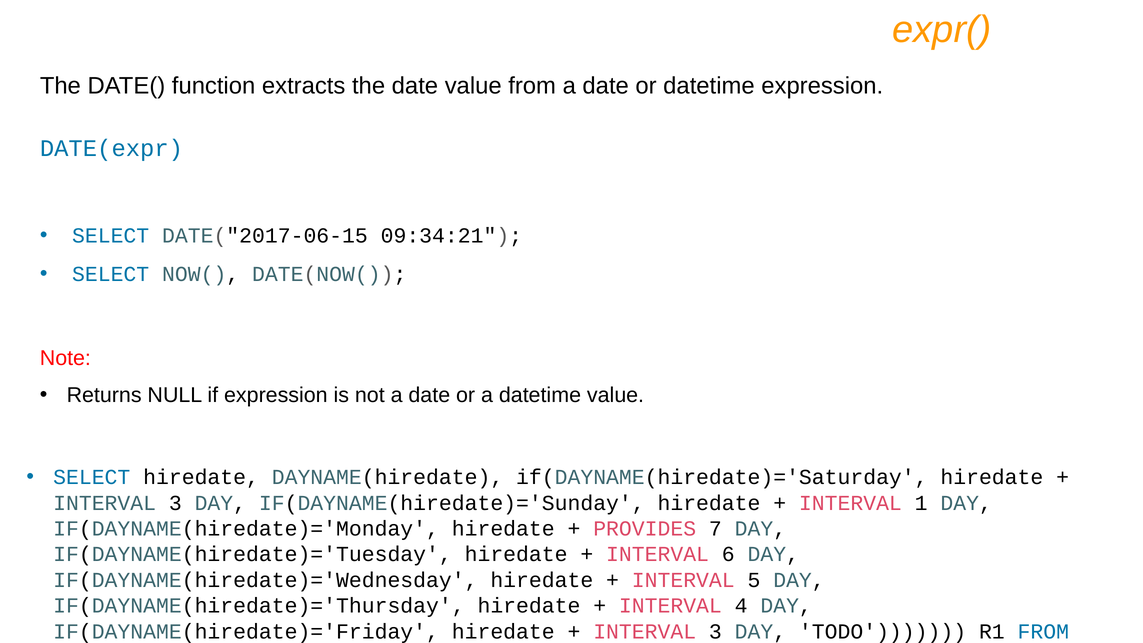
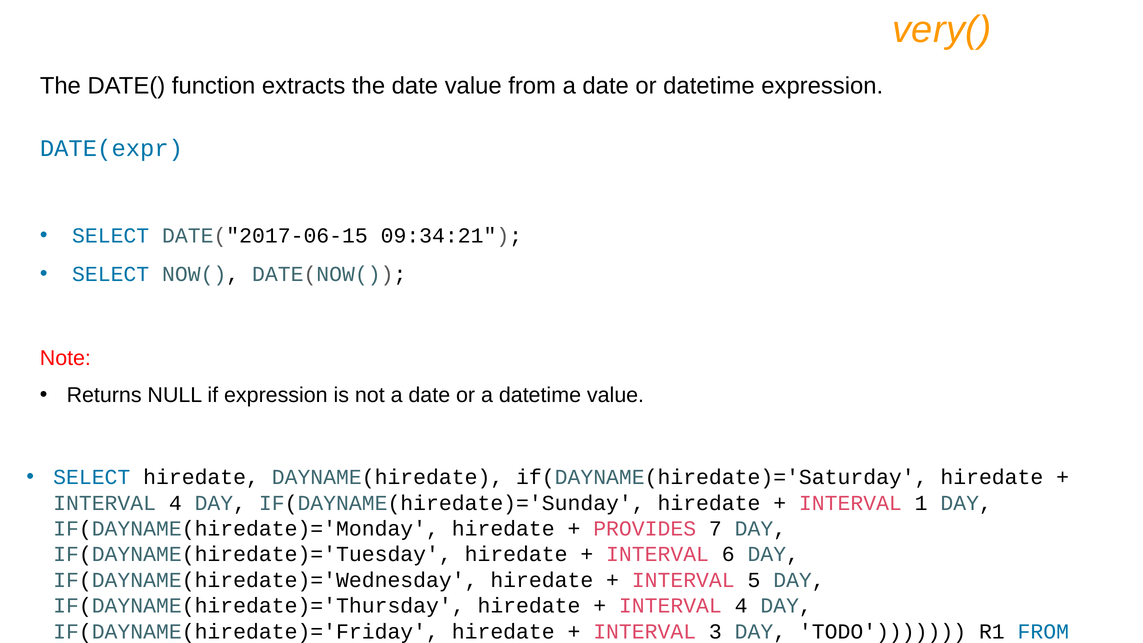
expr(: expr( -> very( (942, 30)
3: 3 -> 4 (175, 503)
